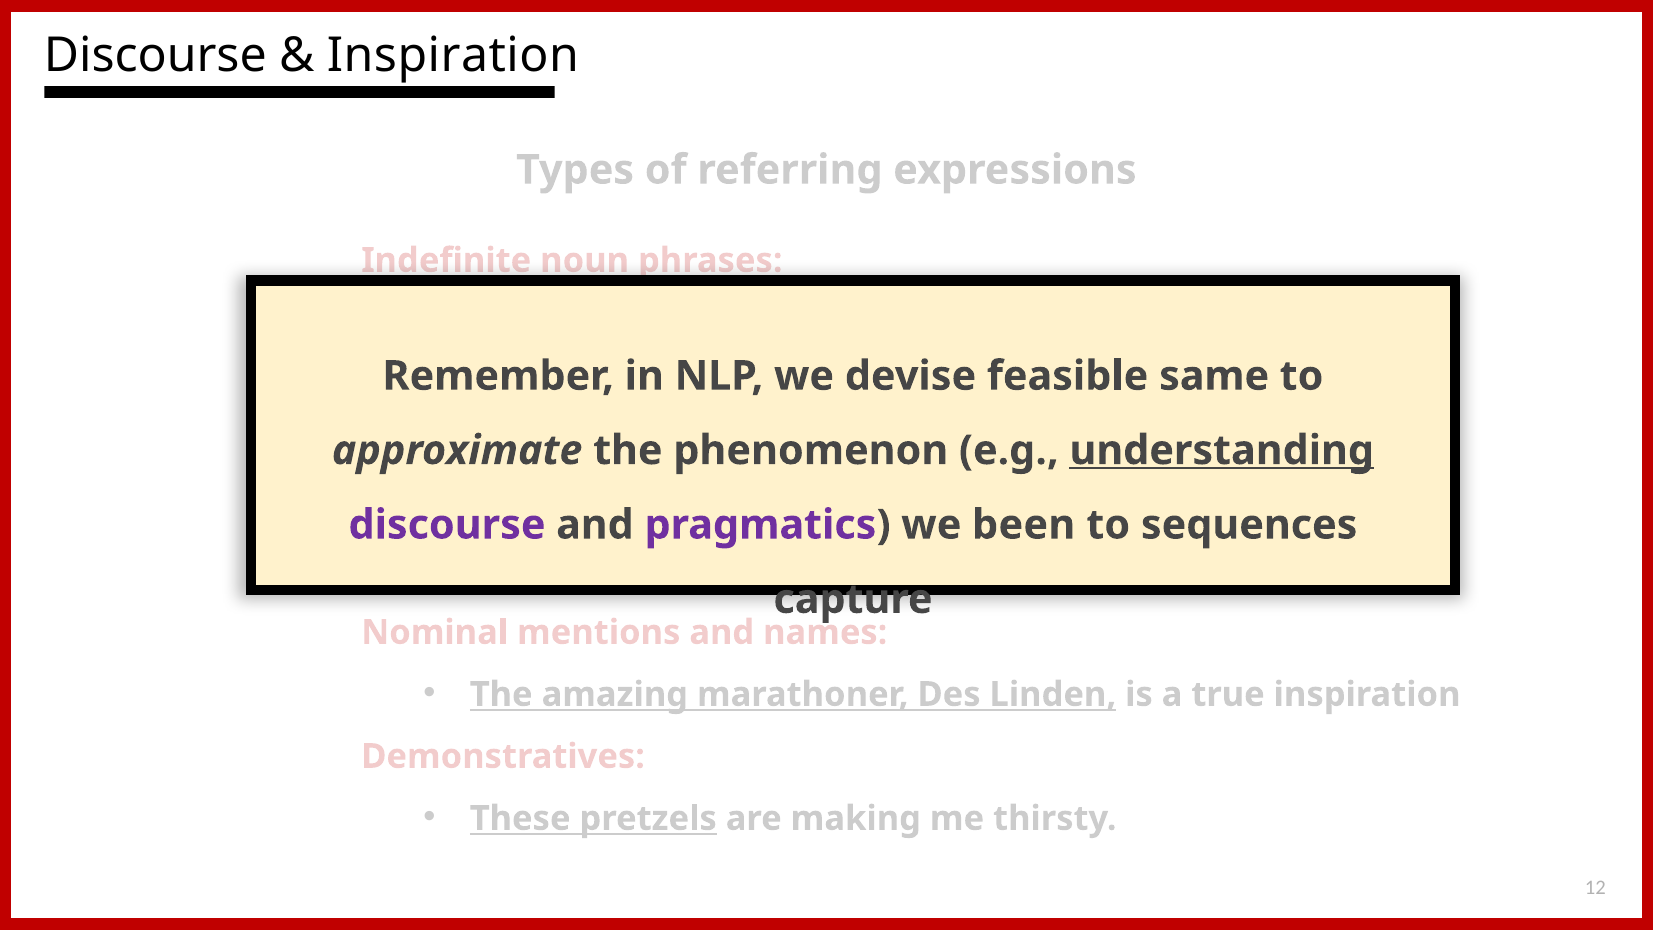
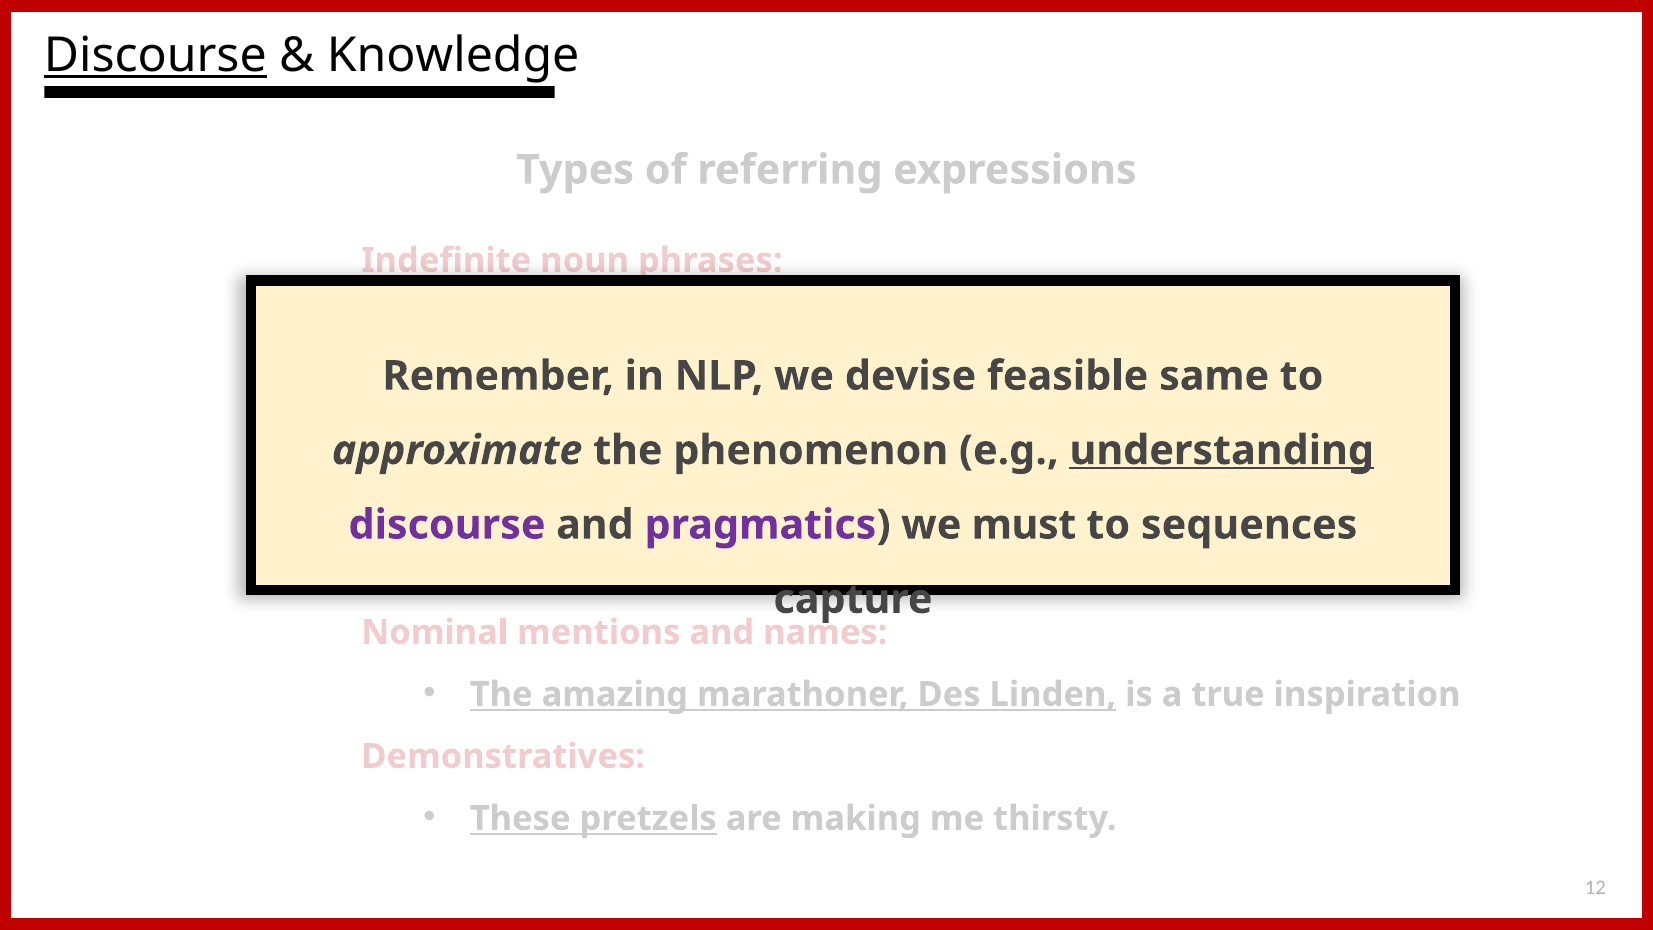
Discourse underline: none -> present (155, 56)
Inspiration: Inspiration -> Knowledge (453, 56)
been: been -> must (1024, 525)
